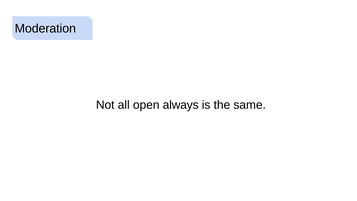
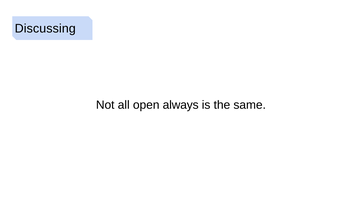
Moderation: Moderation -> Discussing (45, 29)
